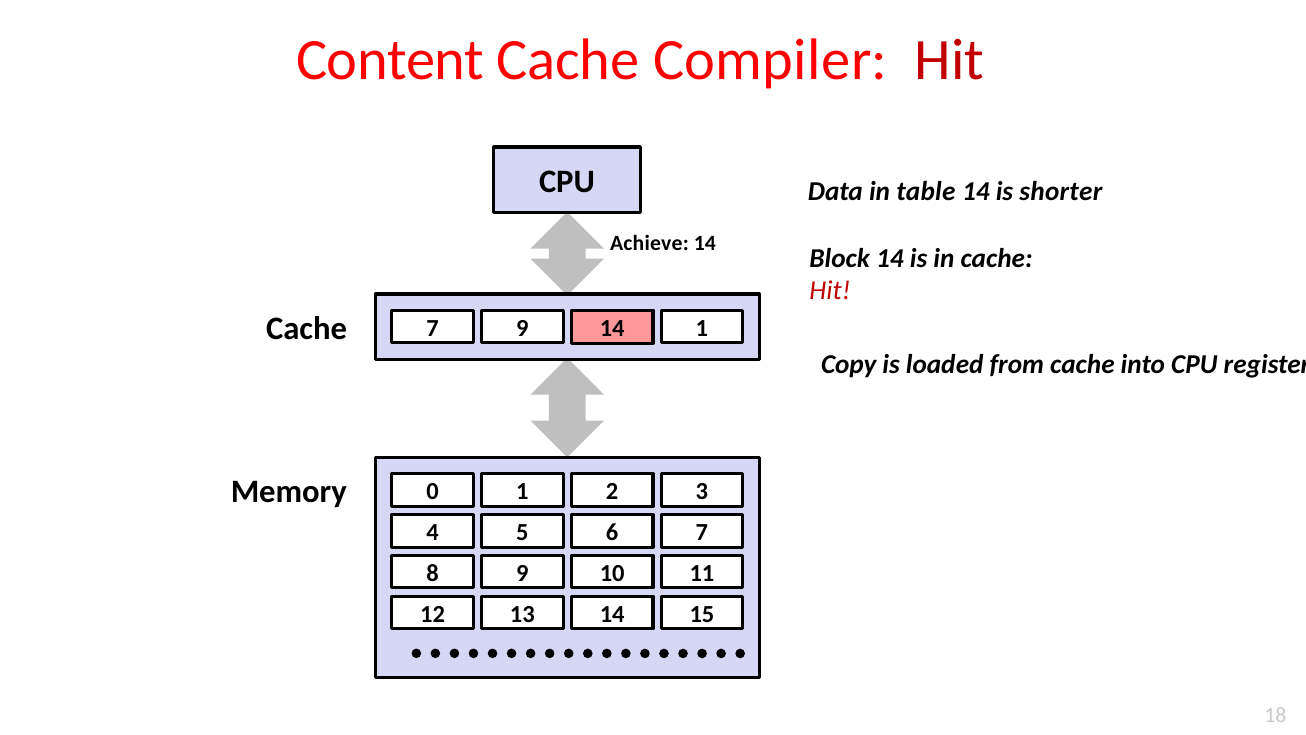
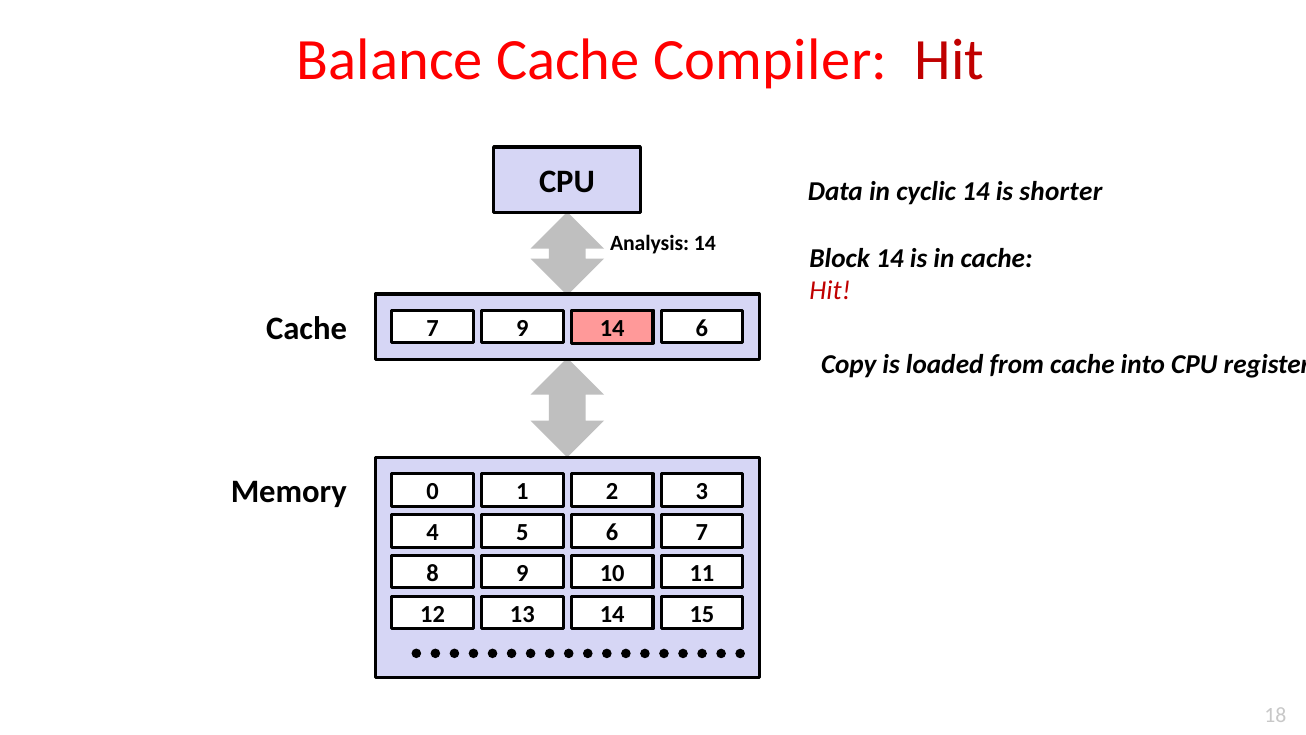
Content: Content -> Balance (390, 60)
table: table -> cyclic (926, 191)
Achieve: Achieve -> Analysis (650, 243)
1: 1 -> 6 (702, 328)
